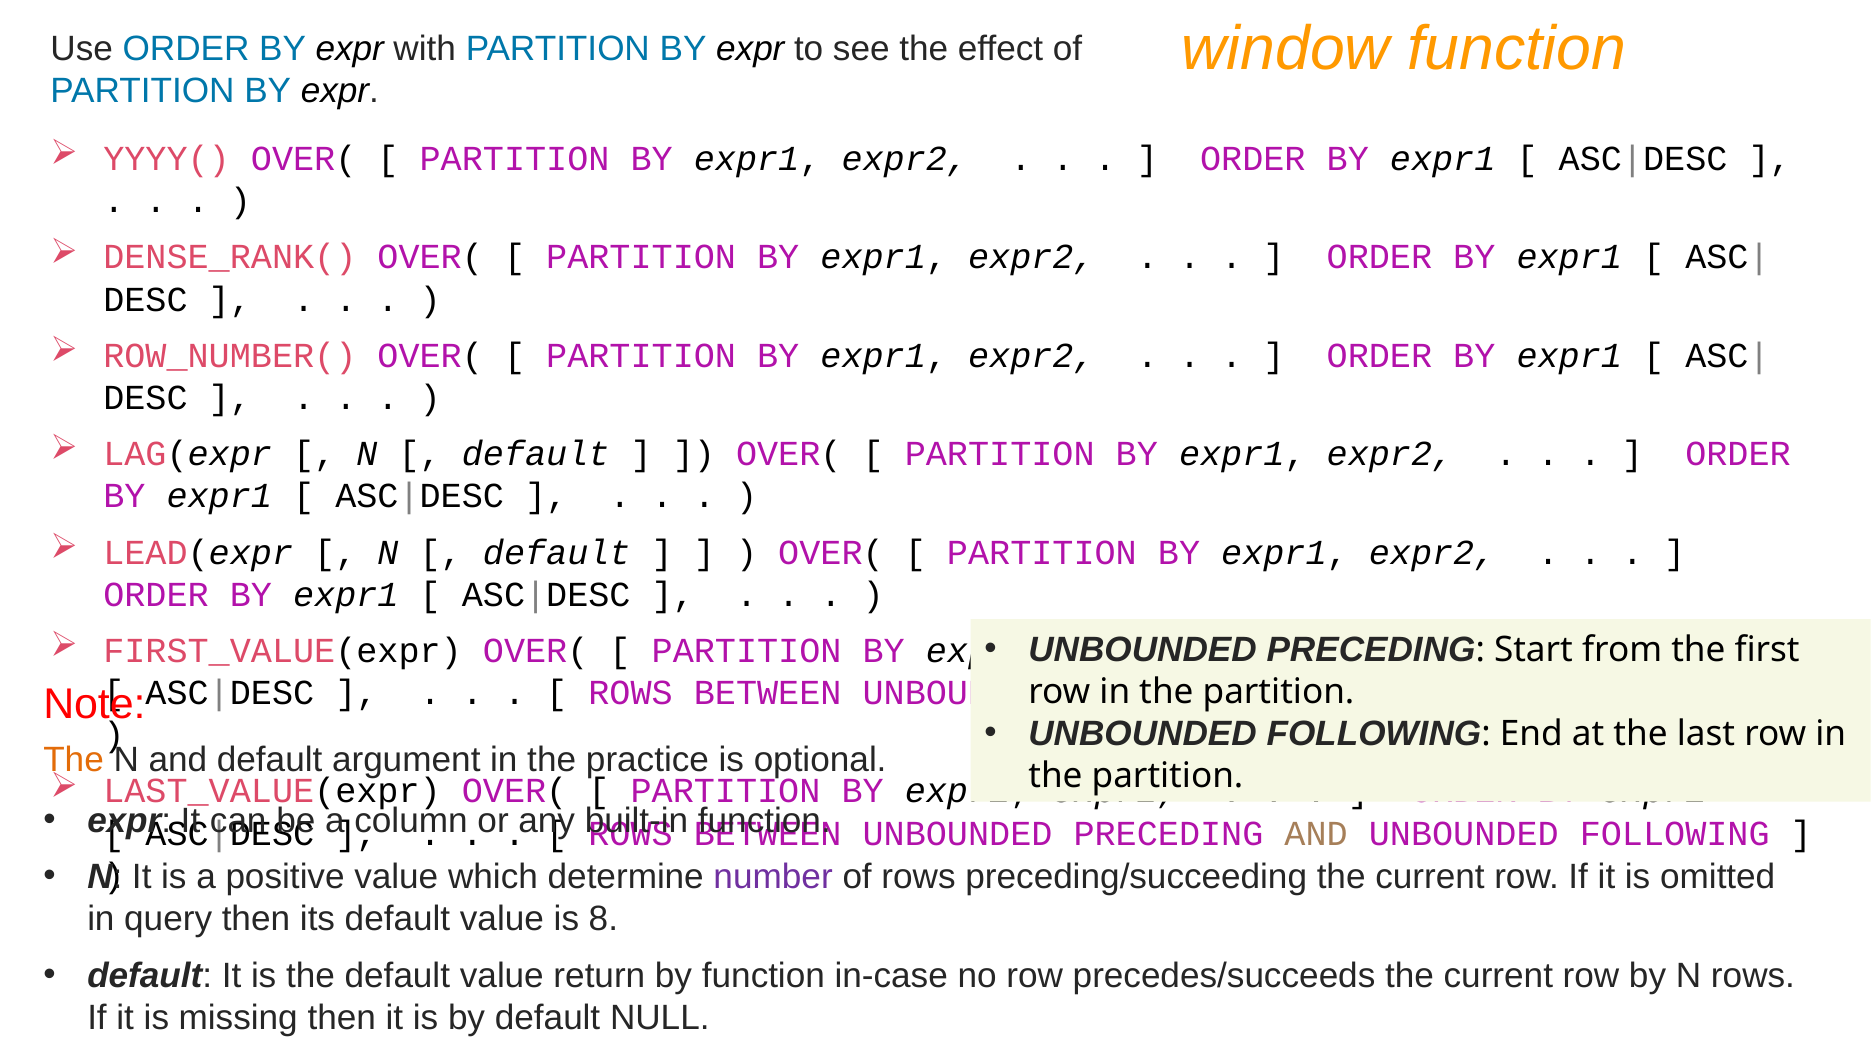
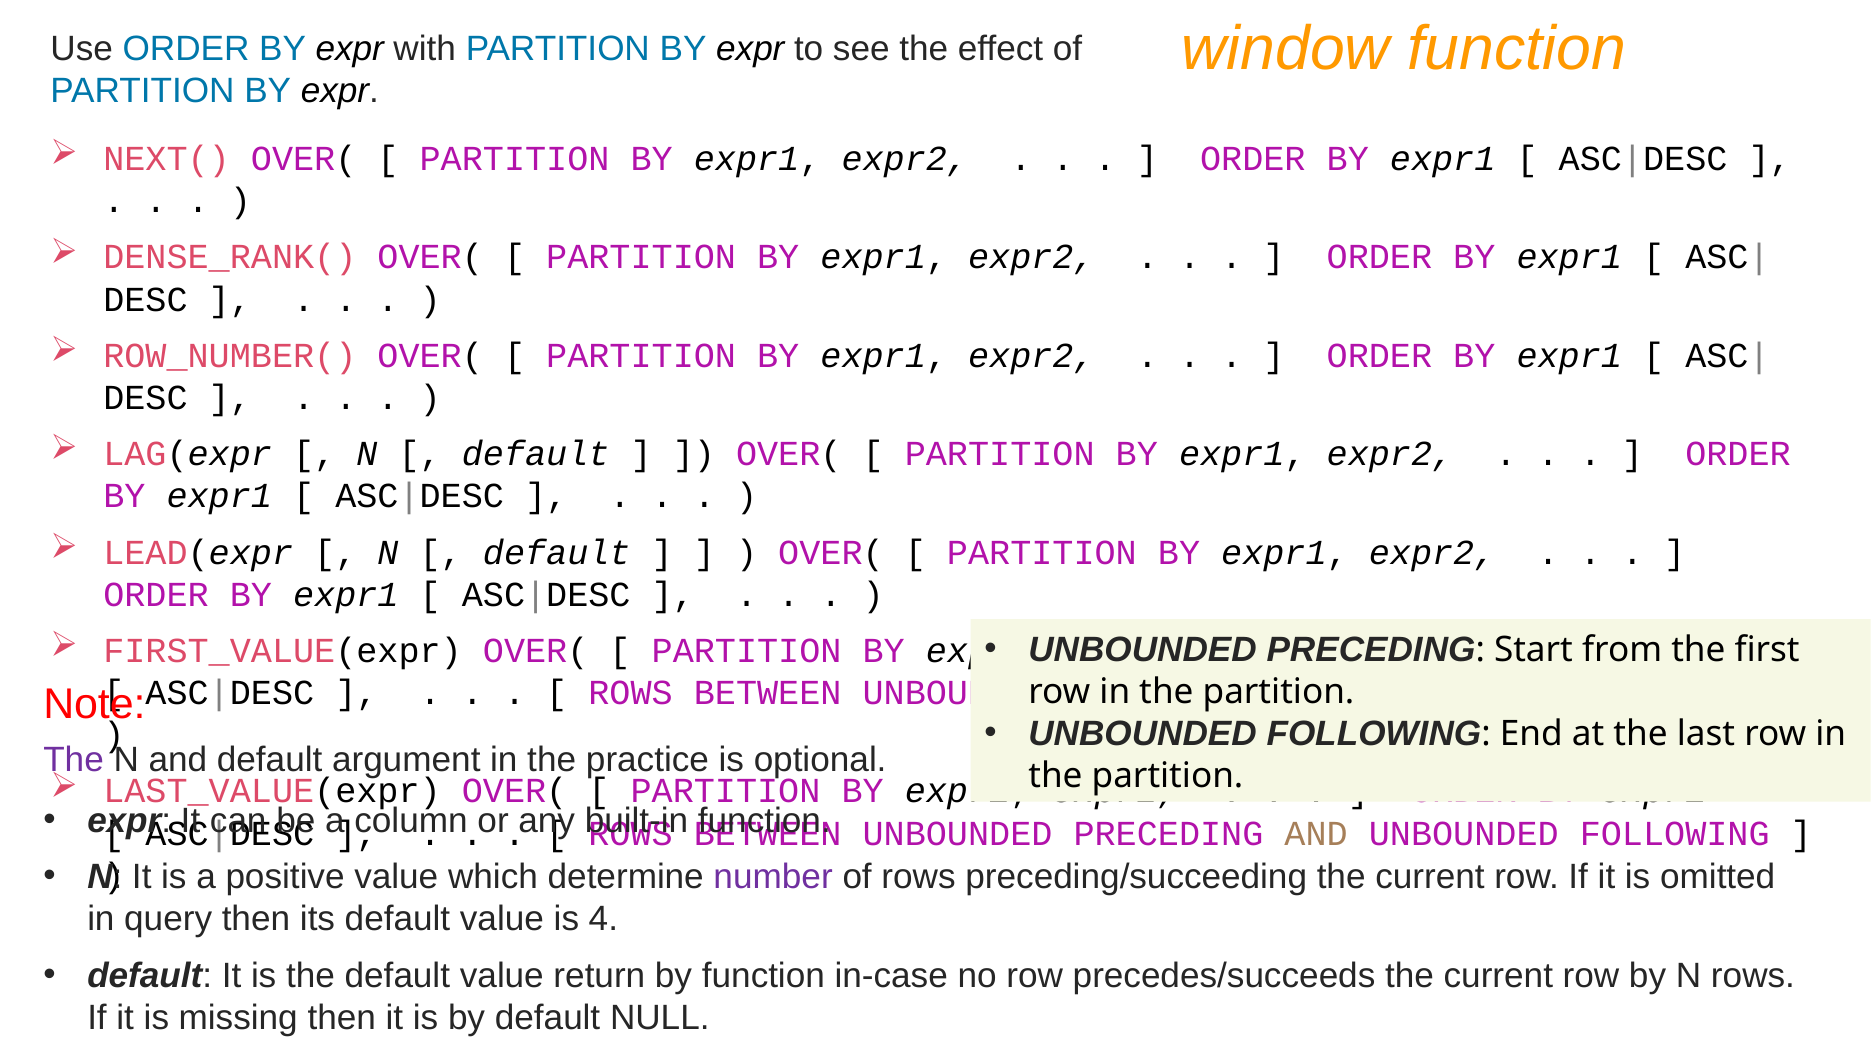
YYYY(: YYYY( -> NEXT( (167, 159)
The colour: orange -> purple (74, 761)
8: 8 -> 4 (603, 920)
